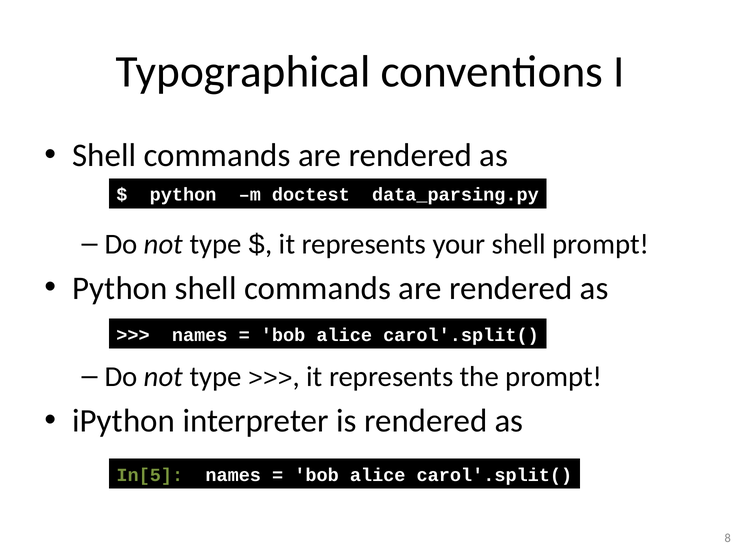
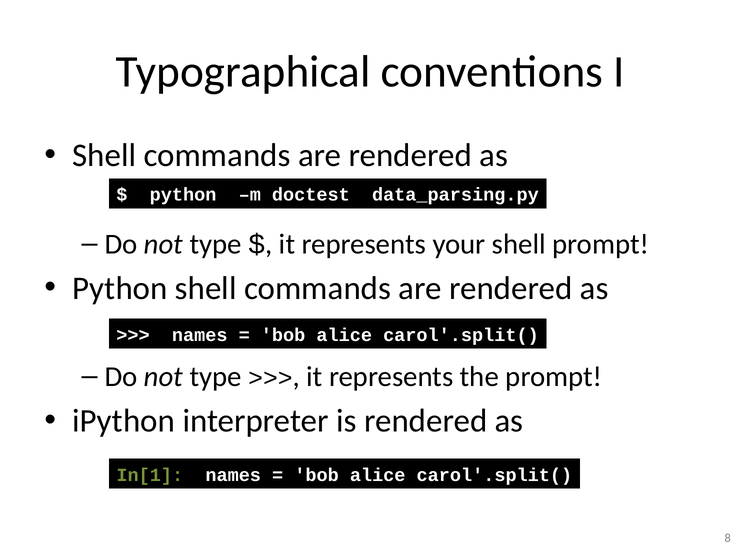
In[5: In[5 -> In[1 (150, 475)
